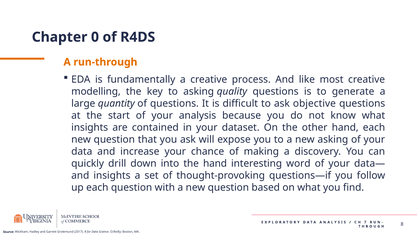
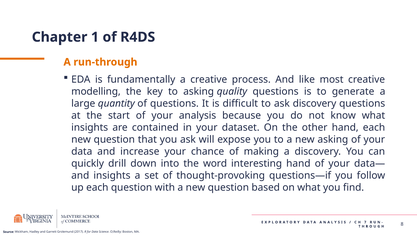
0: 0 -> 1 (95, 37)
ask objective: objective -> discovery (315, 103)
the hand: hand -> word (215, 163)
interesting word: word -> hand (298, 163)
